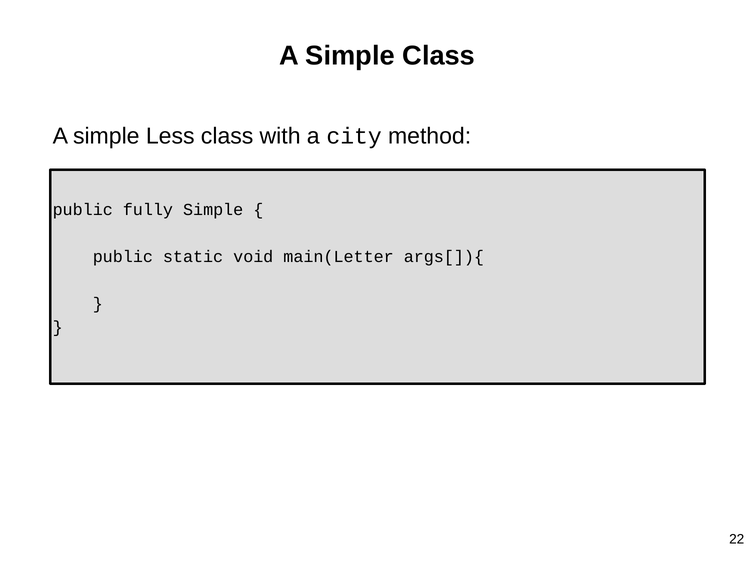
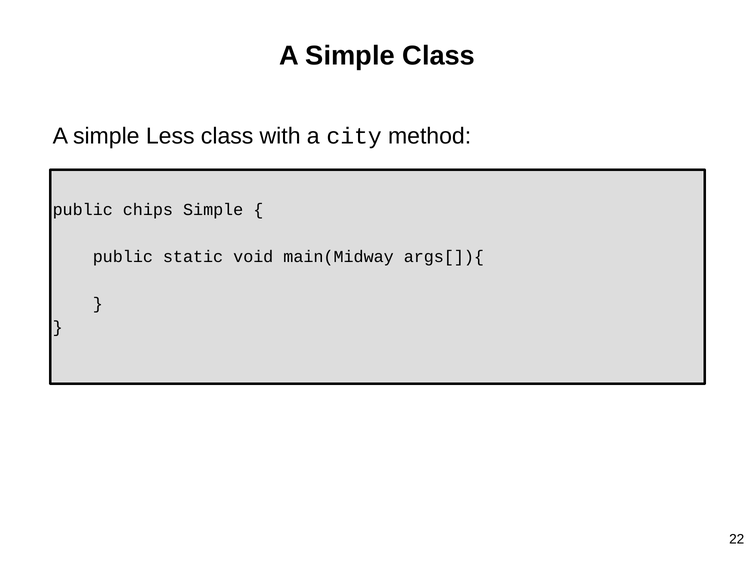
fully: fully -> chips (148, 210)
main(Letter: main(Letter -> main(Midway (339, 257)
